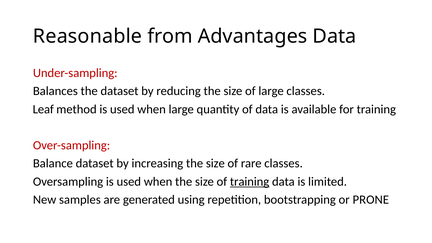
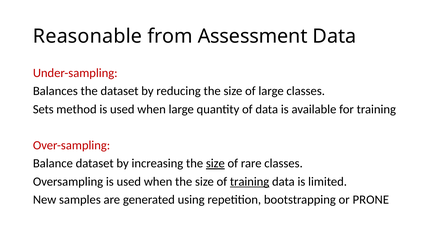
Advantages: Advantages -> Assessment (253, 36)
Leaf: Leaf -> Sets (43, 109)
size underline: none -> present (215, 163)
